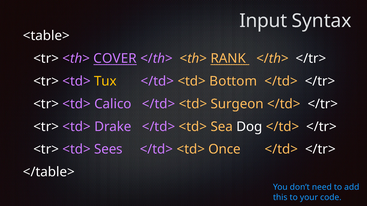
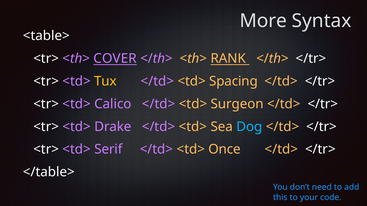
Input: Input -> More (263, 21)
Bottom: Bottom -> Spacing (233, 81)
Dog colour: white -> light blue (249, 127)
Sees: Sees -> Serif (108, 150)
